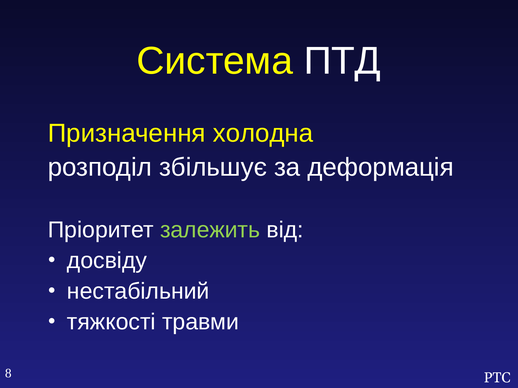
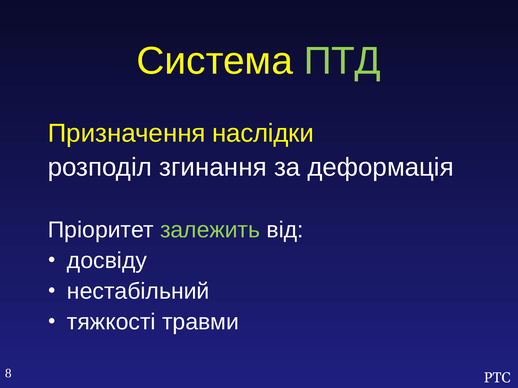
ПТД colour: white -> light green (342, 61)
холодна: холодна -> наслідки (263, 133)
збільшує: збільшує -> згинання (213, 168)
